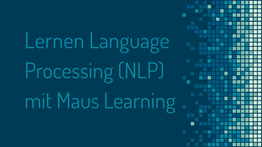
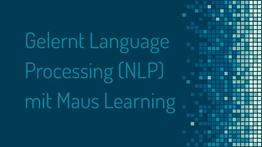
Lernen: Lernen -> Gelernt (55, 41)
